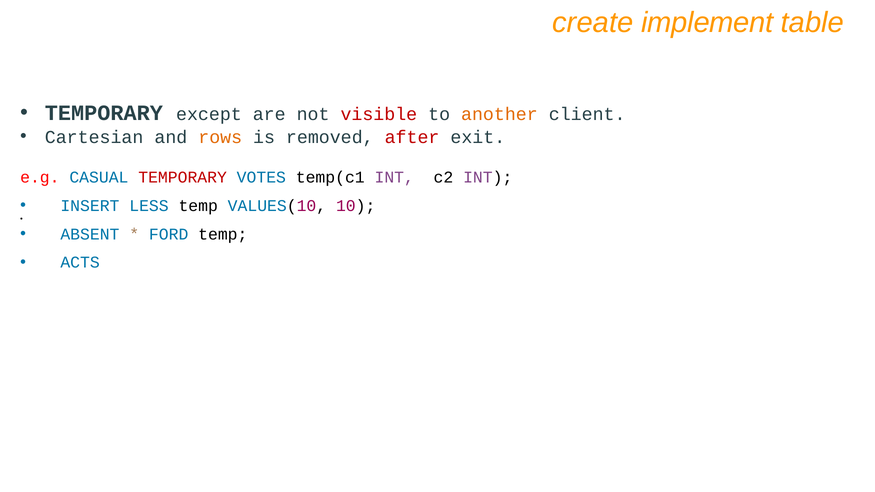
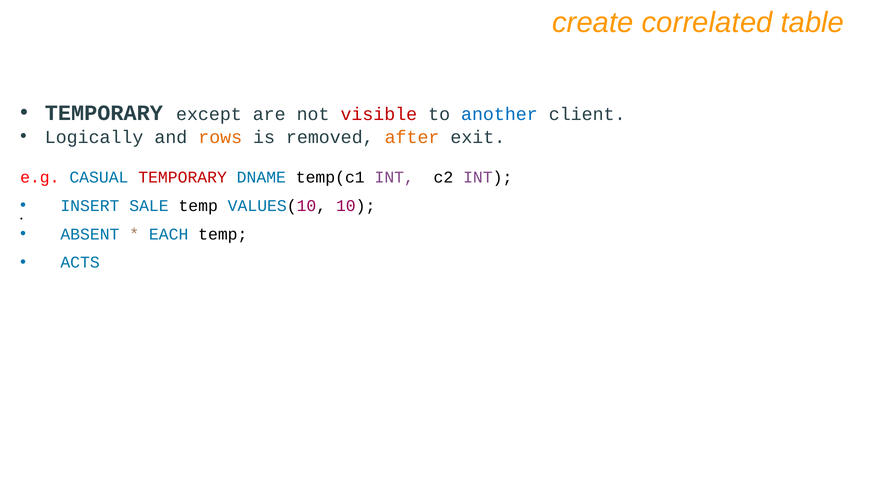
implement: implement -> correlated (707, 23)
another colour: orange -> blue (499, 114)
Cartesian: Cartesian -> Logically (94, 137)
after colour: red -> orange (412, 137)
VOTES: VOTES -> DNAME (261, 177)
LESS: LESS -> SALE (149, 206)
FORD: FORD -> EACH (169, 234)
